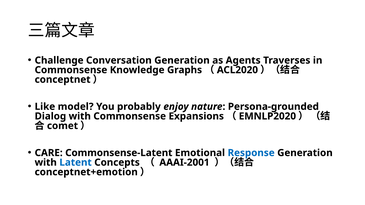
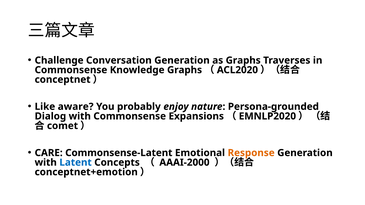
as Agents: Agents -> Graphs (243, 60)
model: model -> aware (76, 107)
Response colour: blue -> orange (251, 153)
AAAI-2001: AAAI-2001 -> AAAI-2000 (184, 163)
